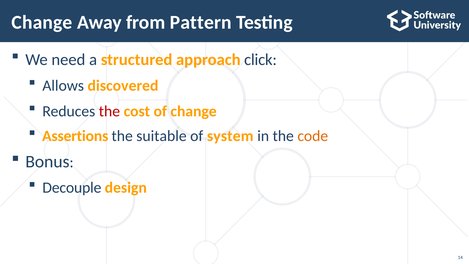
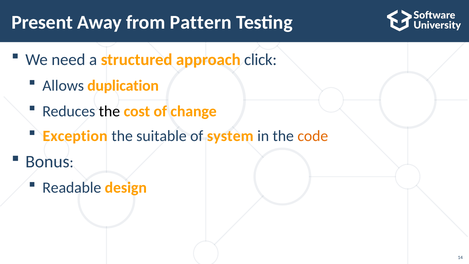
Change: Change -> Present (42, 22)
discovered: discovered -> duplication (123, 86)
the colour: red -> black (109, 111)
Assertions: Assertions -> Exception (75, 136)
Decouple: Decouple -> Readable (72, 187)
